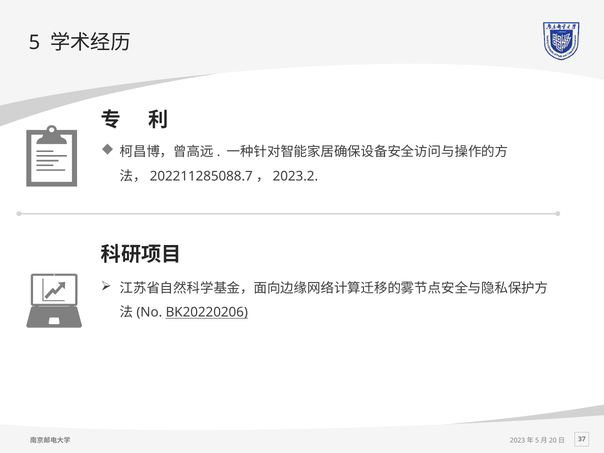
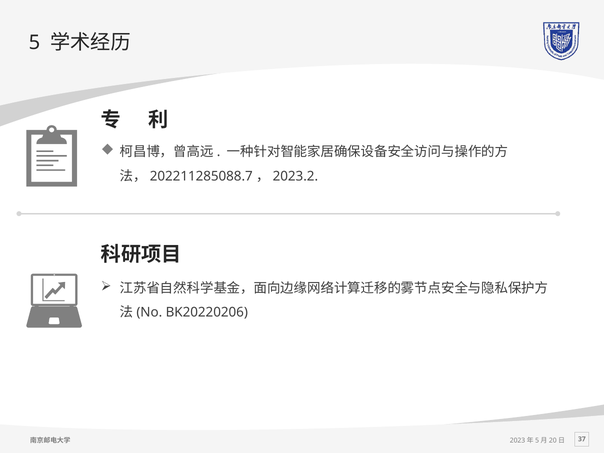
BK20220206 underline: present -> none (207, 313)
